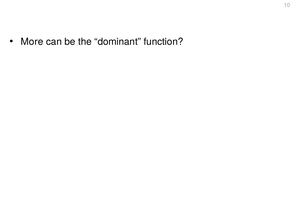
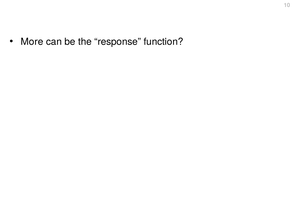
dominant: dominant -> response (118, 42)
